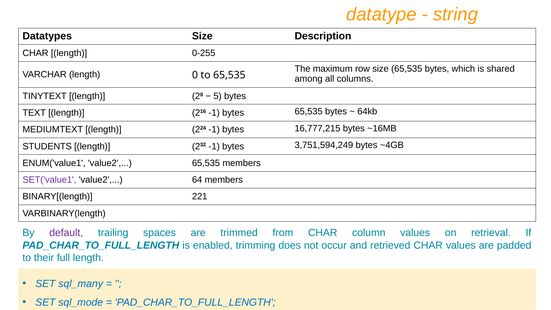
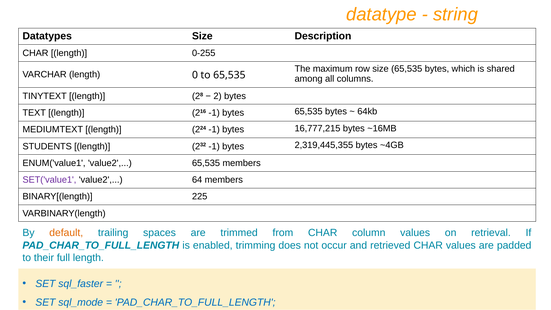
5: 5 -> 2 (218, 96)
3,751,594,249: 3,751,594,249 -> 2,319,445,355 (324, 145)
221: 221 -> 225 (200, 197)
default colour: purple -> orange (66, 233)
sql_many: sql_many -> sql_faster (81, 284)
